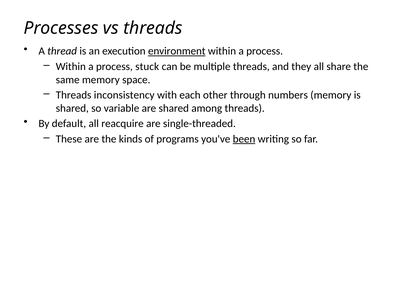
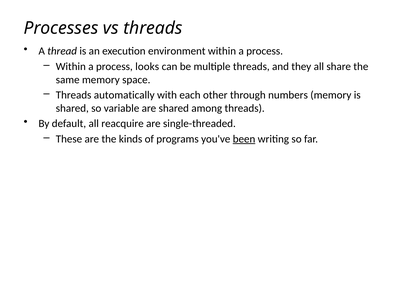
environment underline: present -> none (177, 51)
stuck: stuck -> looks (147, 67)
inconsistency: inconsistency -> automatically (124, 95)
